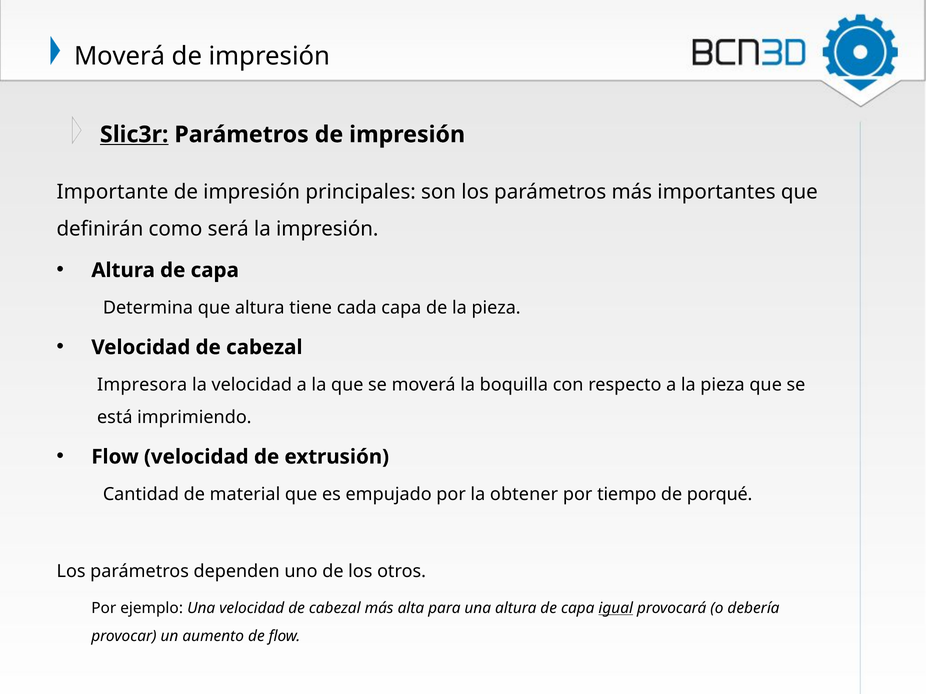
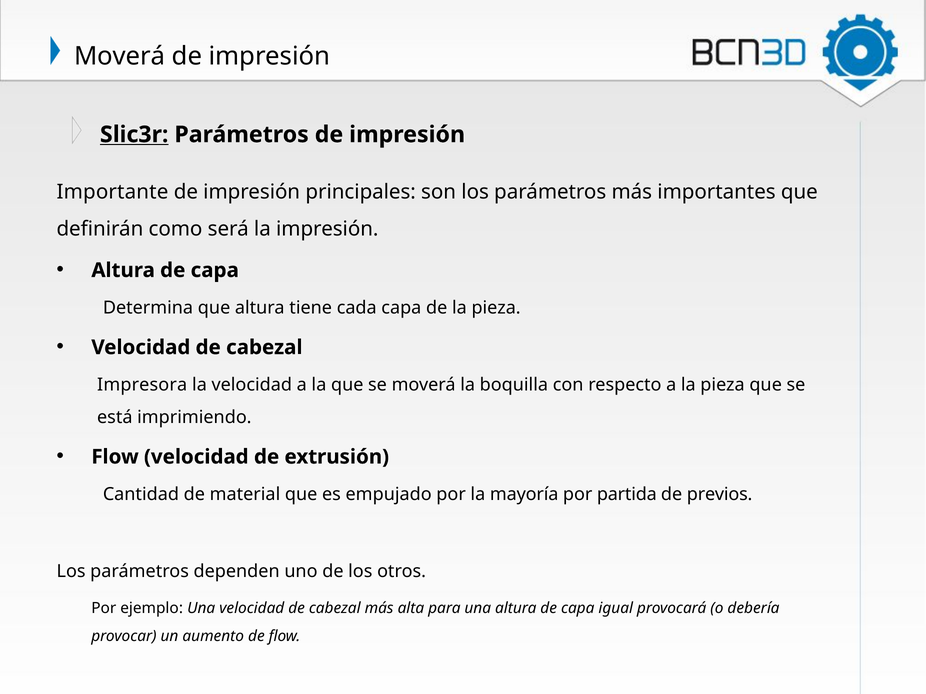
obtener: obtener -> mayoría (524, 495)
tiempo: tiempo -> partida (627, 495)
porqué: porqué -> previos (720, 495)
igual underline: present -> none (616, 609)
